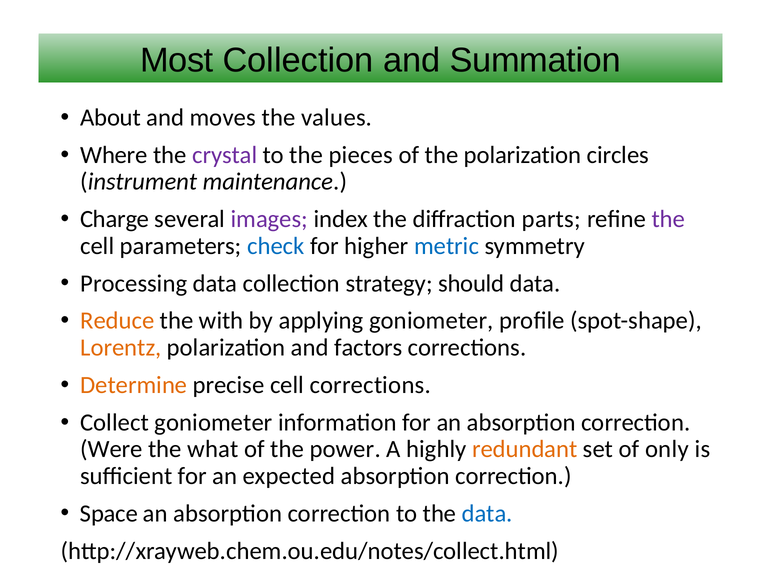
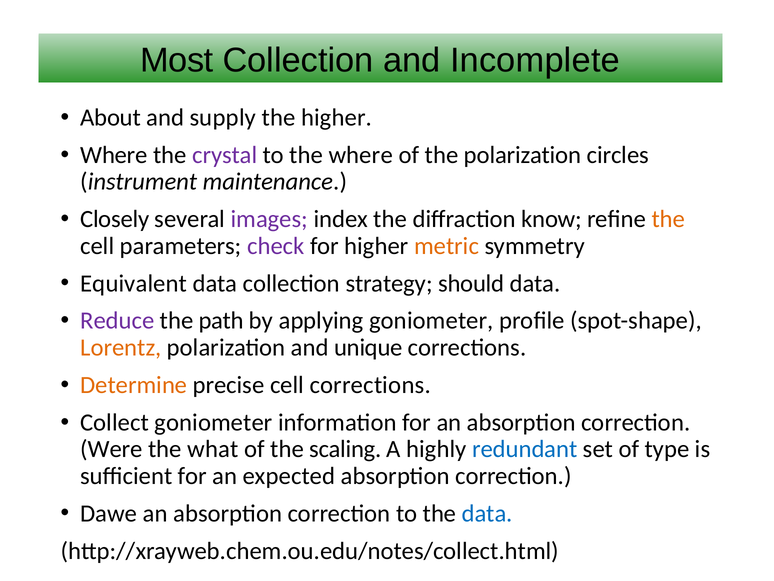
Summation: Summation -> Incomplete (535, 60)
moves: moves -> supply (223, 117)
the values: values -> higher (337, 117)
the pieces: pieces -> where (361, 155)
Charge: Charge -> Closely (115, 219)
parts: parts -> know (552, 219)
the colour: purple -> orange (668, 219)
check colour: blue -> purple (276, 246)
metric colour: blue -> orange (447, 246)
Processing: Processing -> Equivalent (134, 283)
Reduce colour: orange -> purple (117, 321)
with: with -> path (221, 321)
factors: factors -> unique (368, 347)
power: power -> scaling (345, 449)
redundant colour: orange -> blue (525, 449)
only: only -> type (667, 449)
Space: Space -> Dawe (109, 513)
